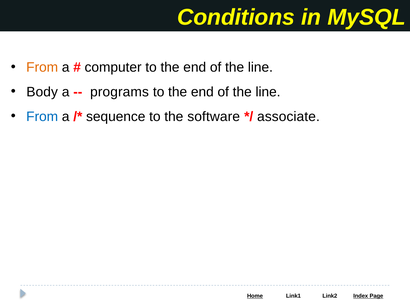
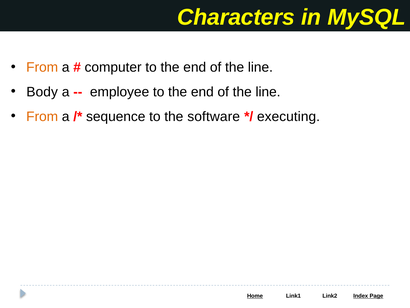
Conditions: Conditions -> Characters (236, 17)
programs: programs -> employee (120, 92)
From colour: blue -> orange (42, 116)
associate: associate -> executing (289, 116)
